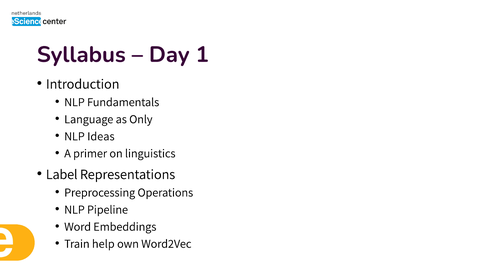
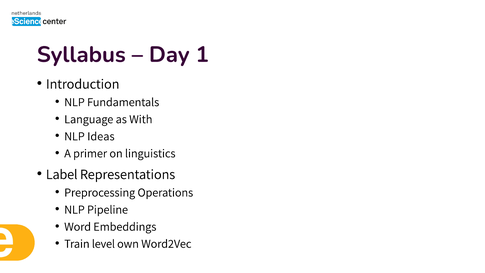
Only: Only -> With (141, 119)
help: help -> level (103, 244)
